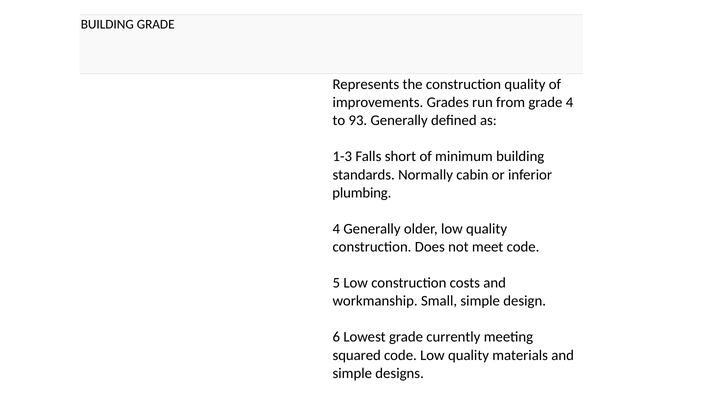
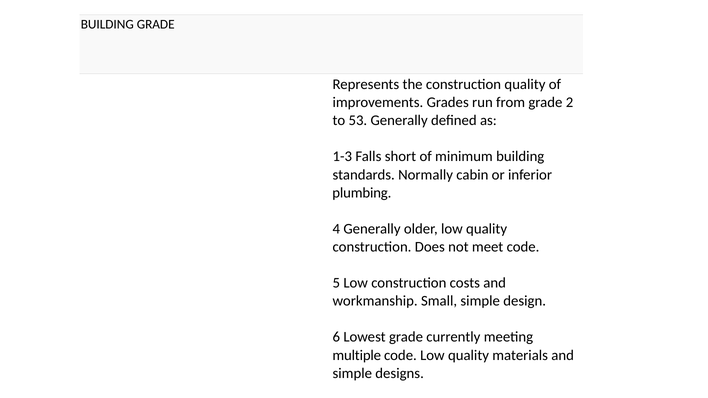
grade 4: 4 -> 2 (570, 102)
93: 93 -> 53 (358, 121)
squared: squared -> multiple (357, 355)
